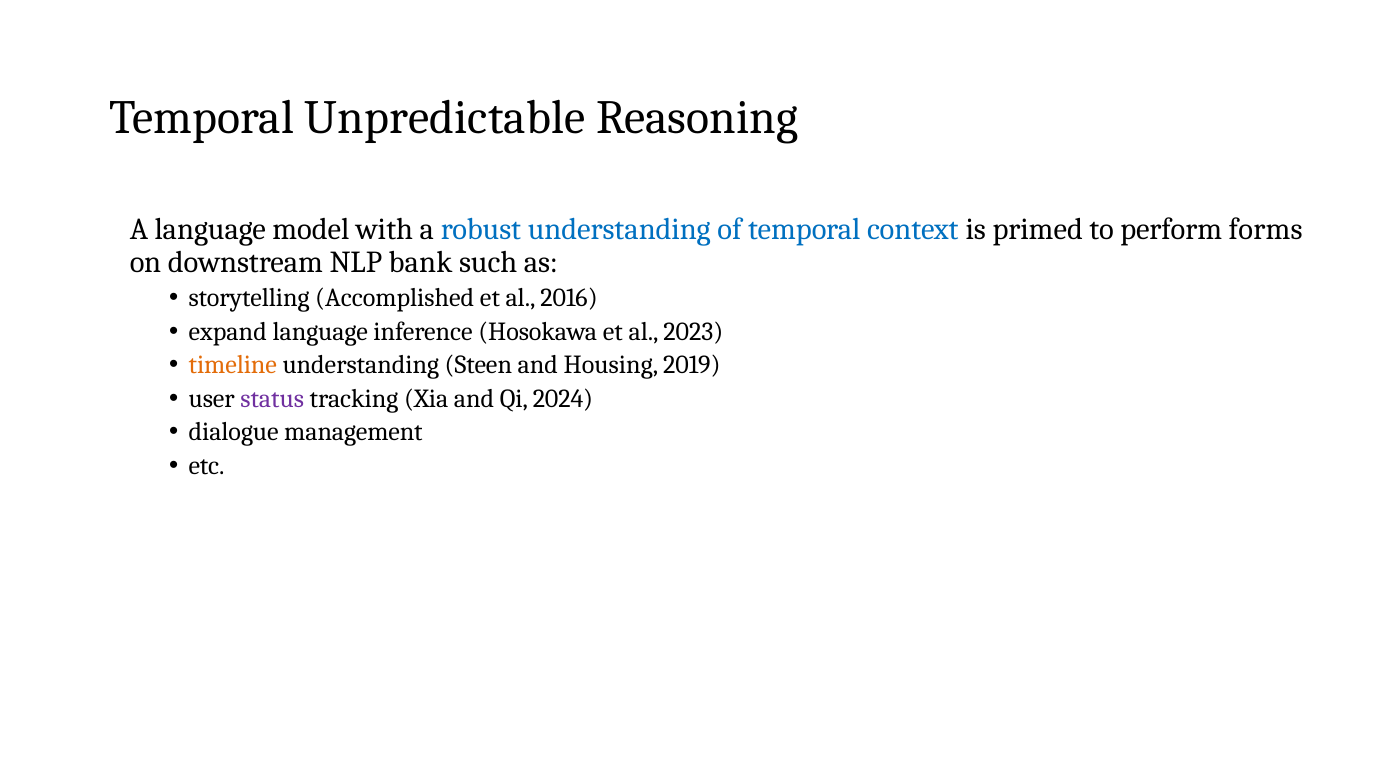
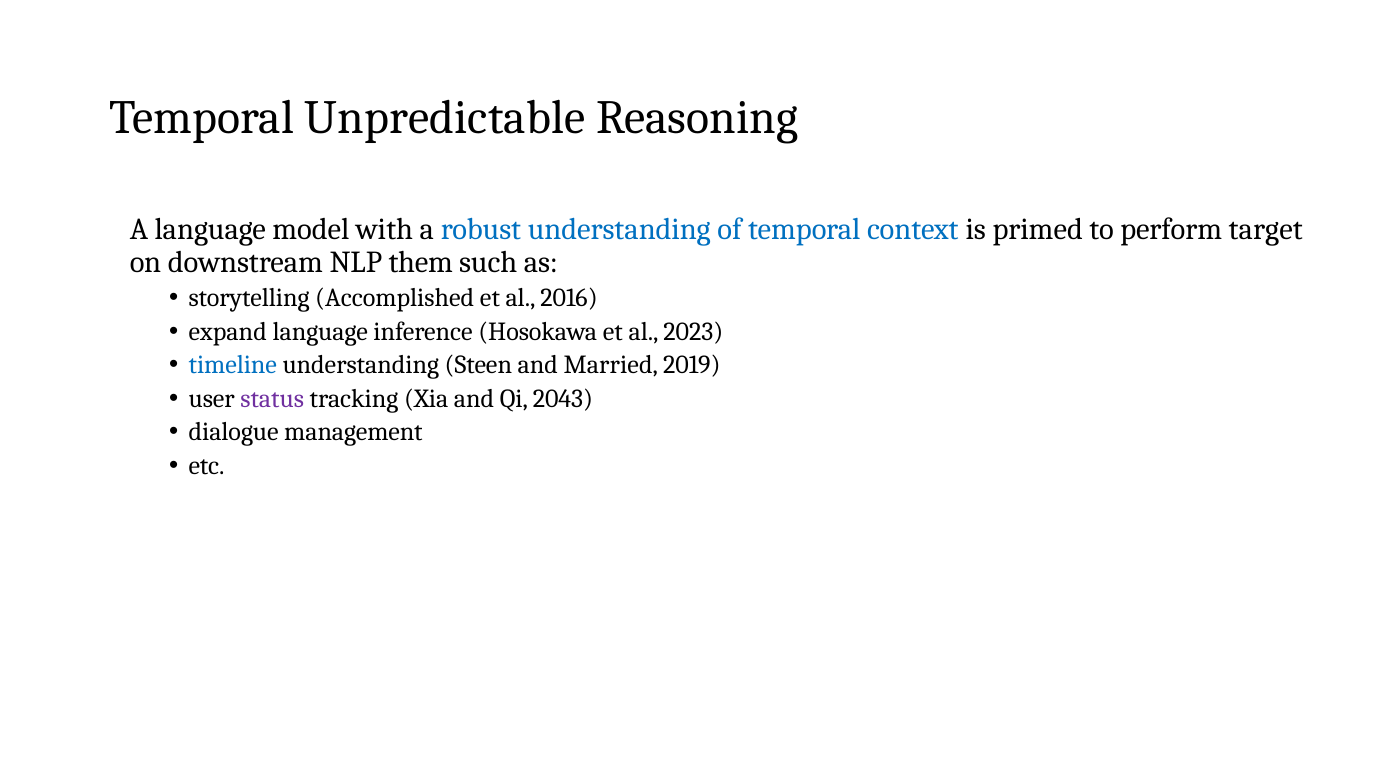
forms: forms -> target (1266, 229)
bank: bank -> them (421, 262)
timeline colour: orange -> blue (233, 365)
Housing: Housing -> Married (611, 365)
2024: 2024 -> 2043 (563, 399)
